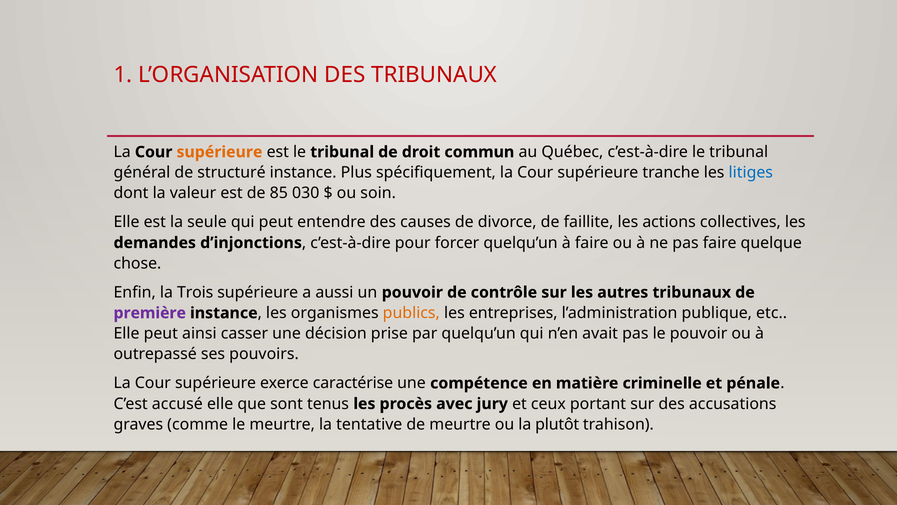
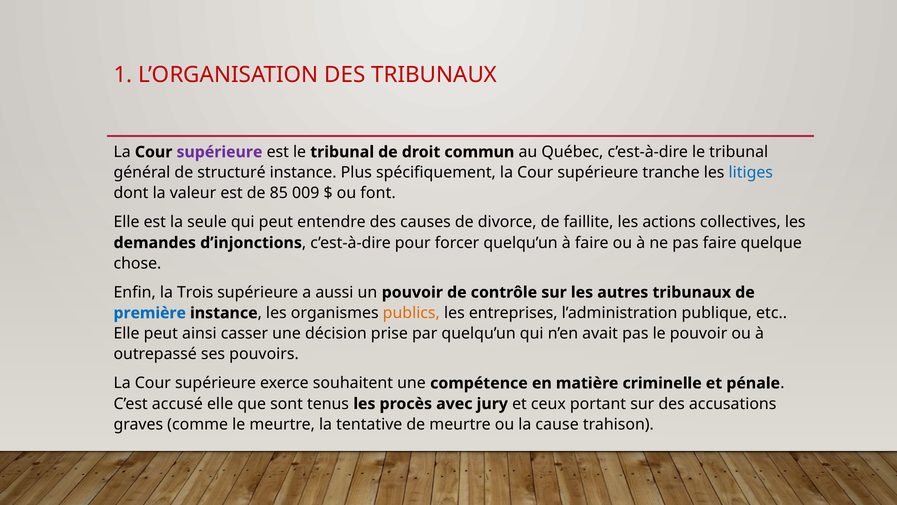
supérieure colour: orange -> purple (219, 152)
030: 030 -> 009 (306, 193)
soin: soin -> font (378, 193)
première colour: purple -> blue (150, 313)
caractérise: caractérise -> souhaitent (353, 383)
plutôt: plutôt -> cause (557, 424)
